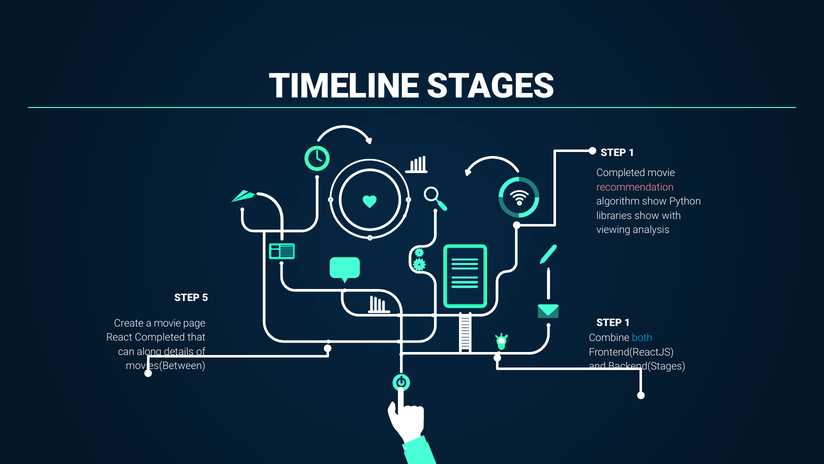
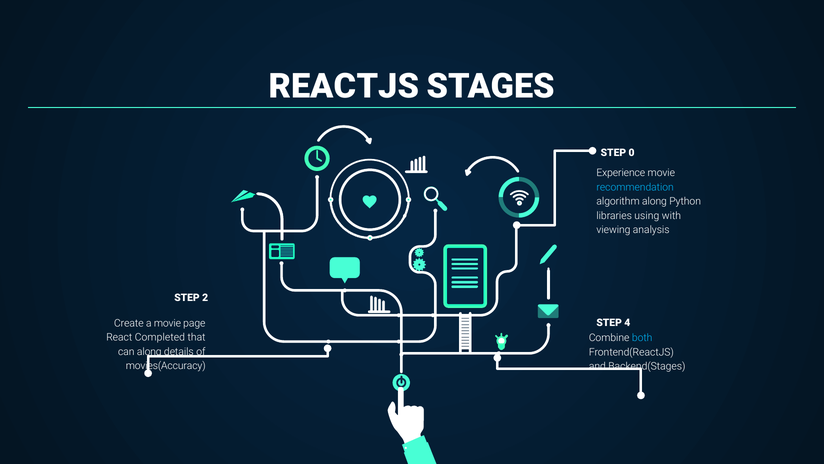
TIMELINE: TIMELINE -> REACTJS (344, 86)
1: 1 -> 0 (632, 153)
Completed: Completed -> Experience (621, 173)
recommendation colour: pink -> light blue (635, 187)
algorithm show: show -> along (654, 201)
libraries show: show -> using (647, 216)
5: 5 -> 2 (205, 297)
1: 1 -> 4 (627, 322)
movies(Between: movies(Between -> movies(Accuracy (166, 366)
